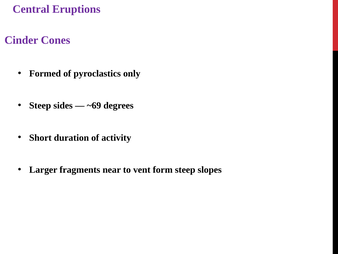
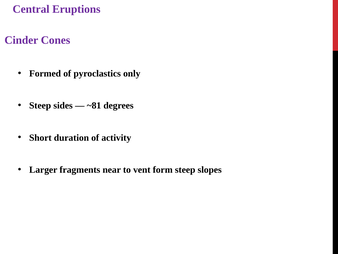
~69: ~69 -> ~81 (94, 105)
